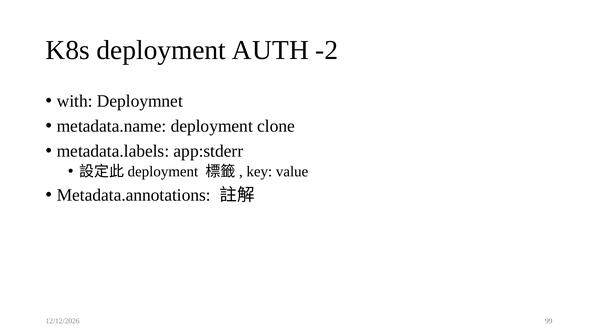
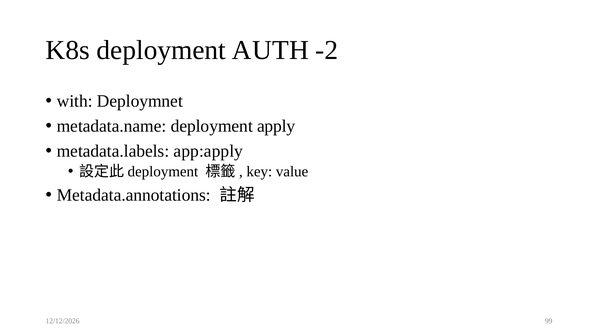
clone: clone -> apply (276, 126)
app:stderr: app:stderr -> app:apply (208, 151)
